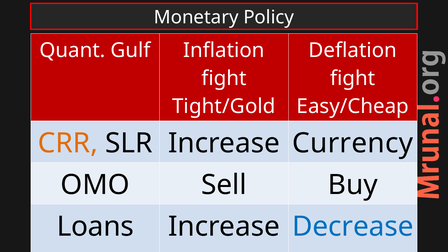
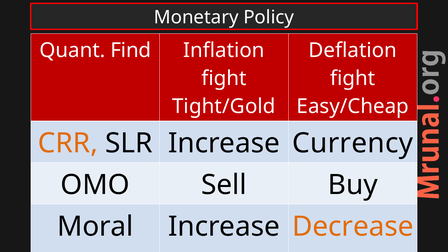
Gulf: Gulf -> Find (131, 50)
Loans: Loans -> Moral (95, 227)
Decrease colour: blue -> orange (353, 227)
